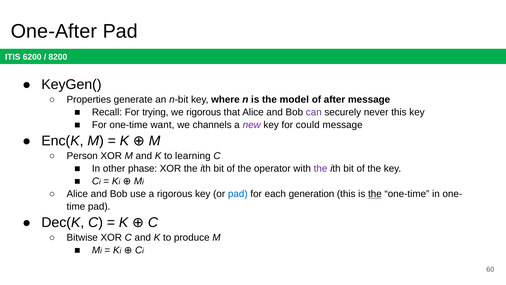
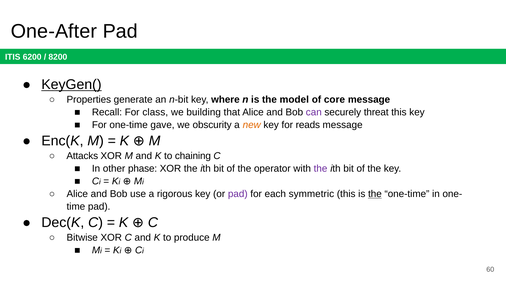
KeyGen( underline: none -> present (71, 84)
after: after -> core (334, 99)
trying: trying -> class (155, 112)
we rigorous: rigorous -> building (204, 112)
never: never -> threat (376, 112)
want: want -> gave (163, 125)
channels: channels -> obscurity (212, 125)
new colour: purple -> orange (252, 125)
could: could -> reads (308, 125)
Person: Person -> Attacks (82, 156)
learning: learning -> chaining (193, 156)
pad colour: blue -> purple (238, 194)
generation: generation -> symmetric (311, 194)
